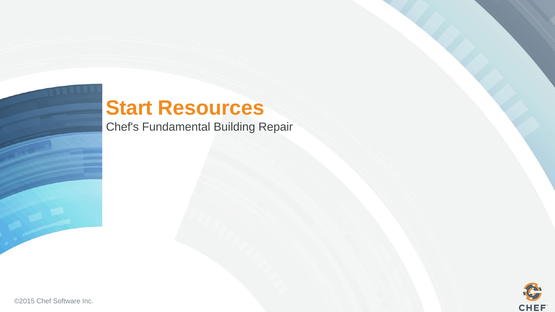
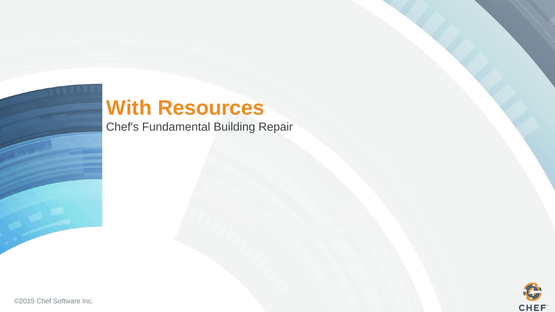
Start: Start -> With (129, 108)
